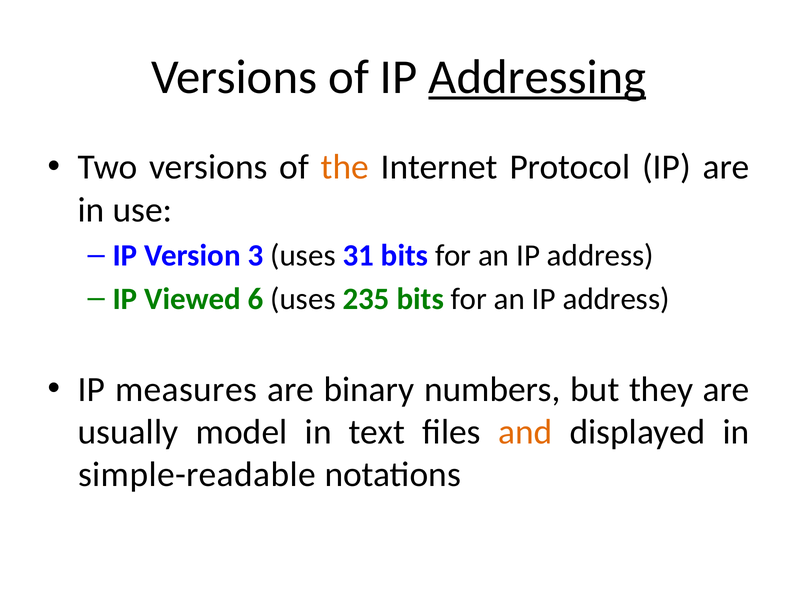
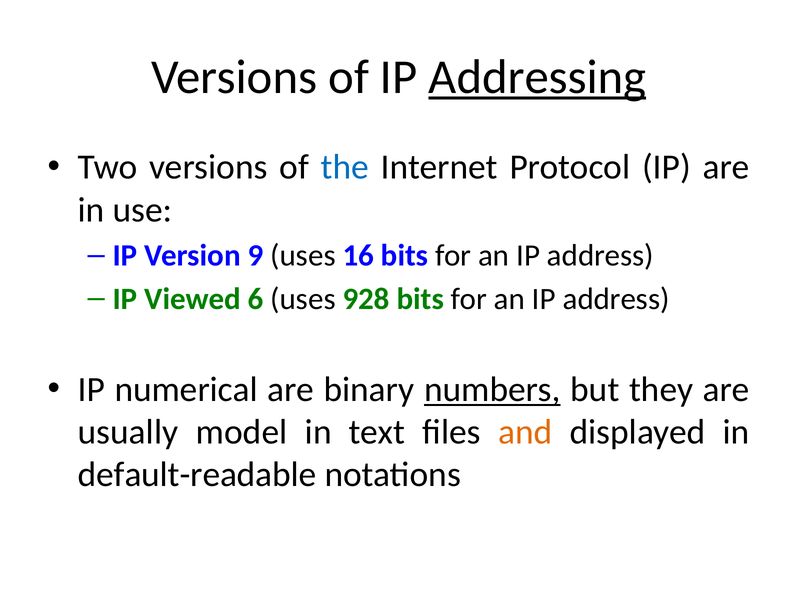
the colour: orange -> blue (345, 167)
3: 3 -> 9 (256, 256)
31: 31 -> 16 (358, 256)
235: 235 -> 928 (366, 299)
measures: measures -> numerical (186, 390)
numbers underline: none -> present (492, 390)
simple-readable: simple-readable -> default-readable (197, 475)
